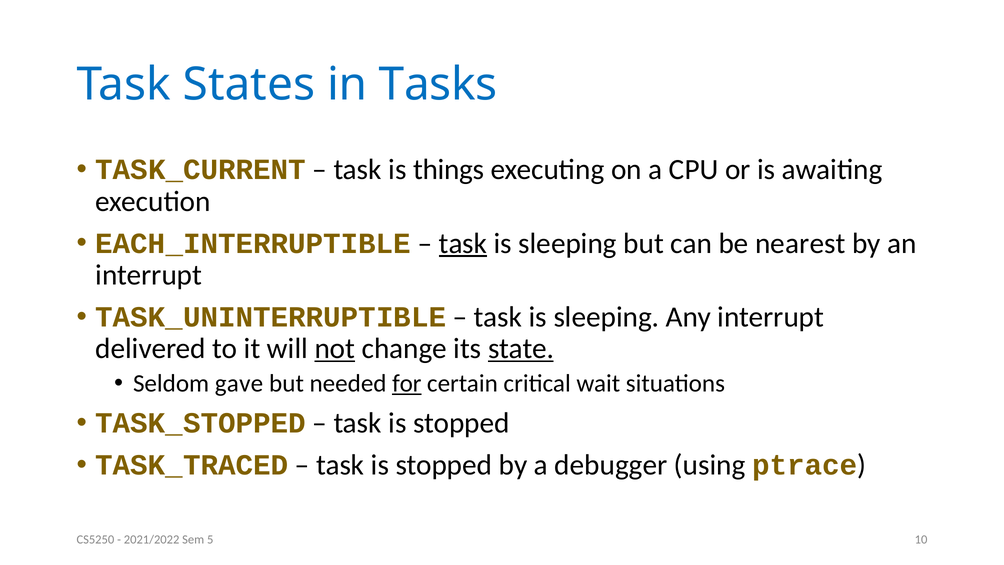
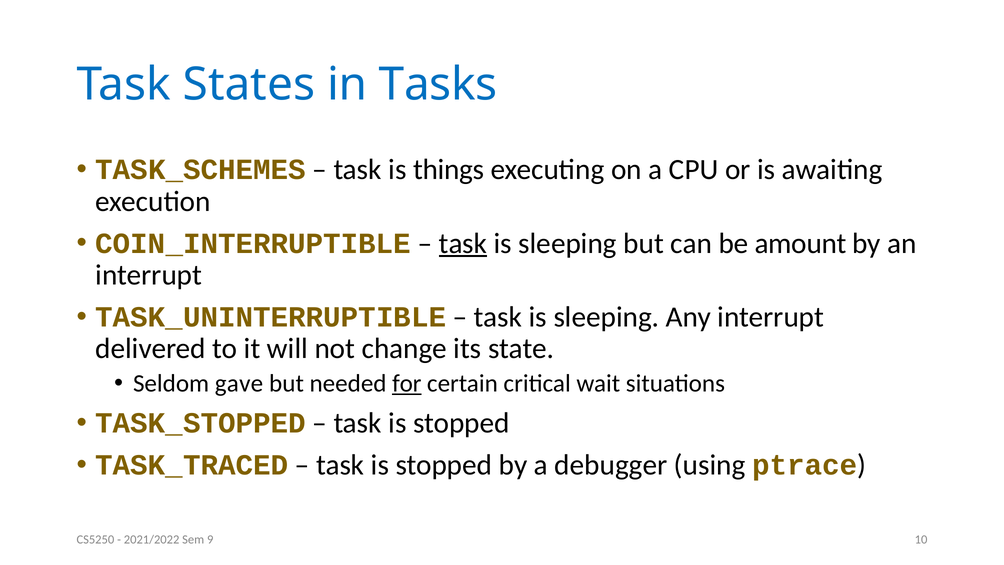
TASK_CURRENT: TASK_CURRENT -> TASK_SCHEMES (201, 170)
EACH_INTERRUPTIBLE: EACH_INTERRUPTIBLE -> COIN_INTERRUPTIBLE (253, 243)
nearest: nearest -> amount (801, 243)
not underline: present -> none (335, 348)
state underline: present -> none (521, 348)
5: 5 -> 9 (210, 539)
